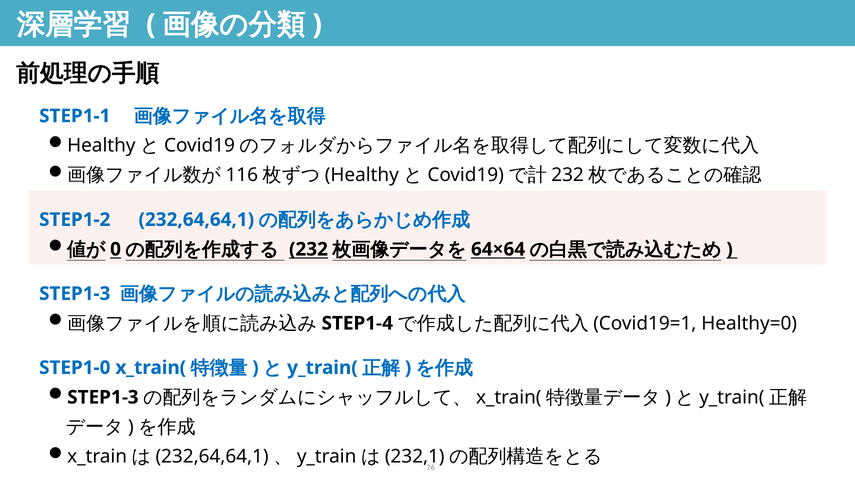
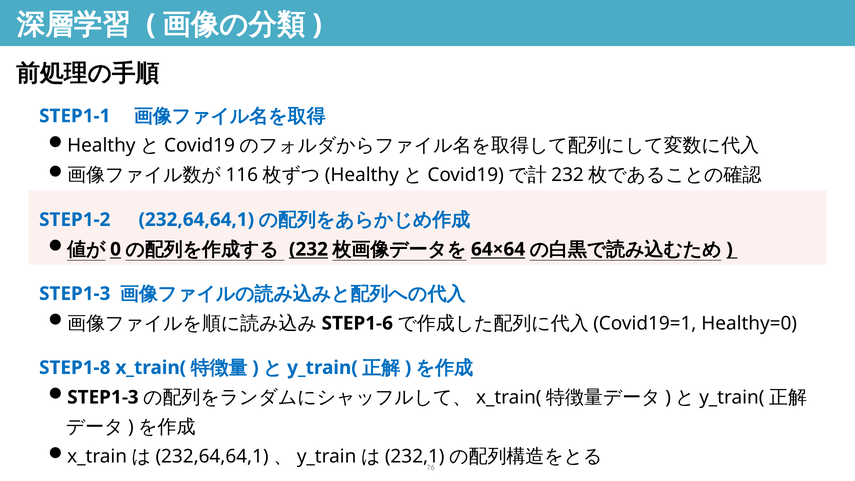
STEP1-4: STEP1-4 -> STEP1-6 (357, 323)
STEP1-0: STEP1-0 -> STEP1-8 (75, 368)
